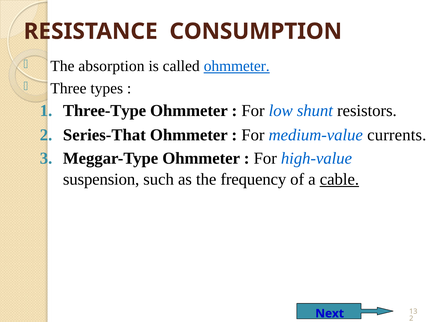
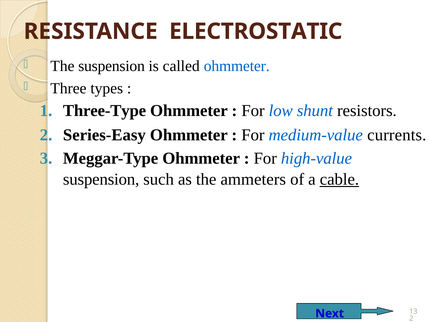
CONSUMPTION: CONSUMPTION -> ELECTROSTATIC (256, 31)
The absorption: absorption -> suspension (112, 66)
ohmmeter underline: present -> none (237, 66)
Series-That: Series-That -> Series-Easy (104, 135)
frequency: frequency -> ammeters (253, 179)
